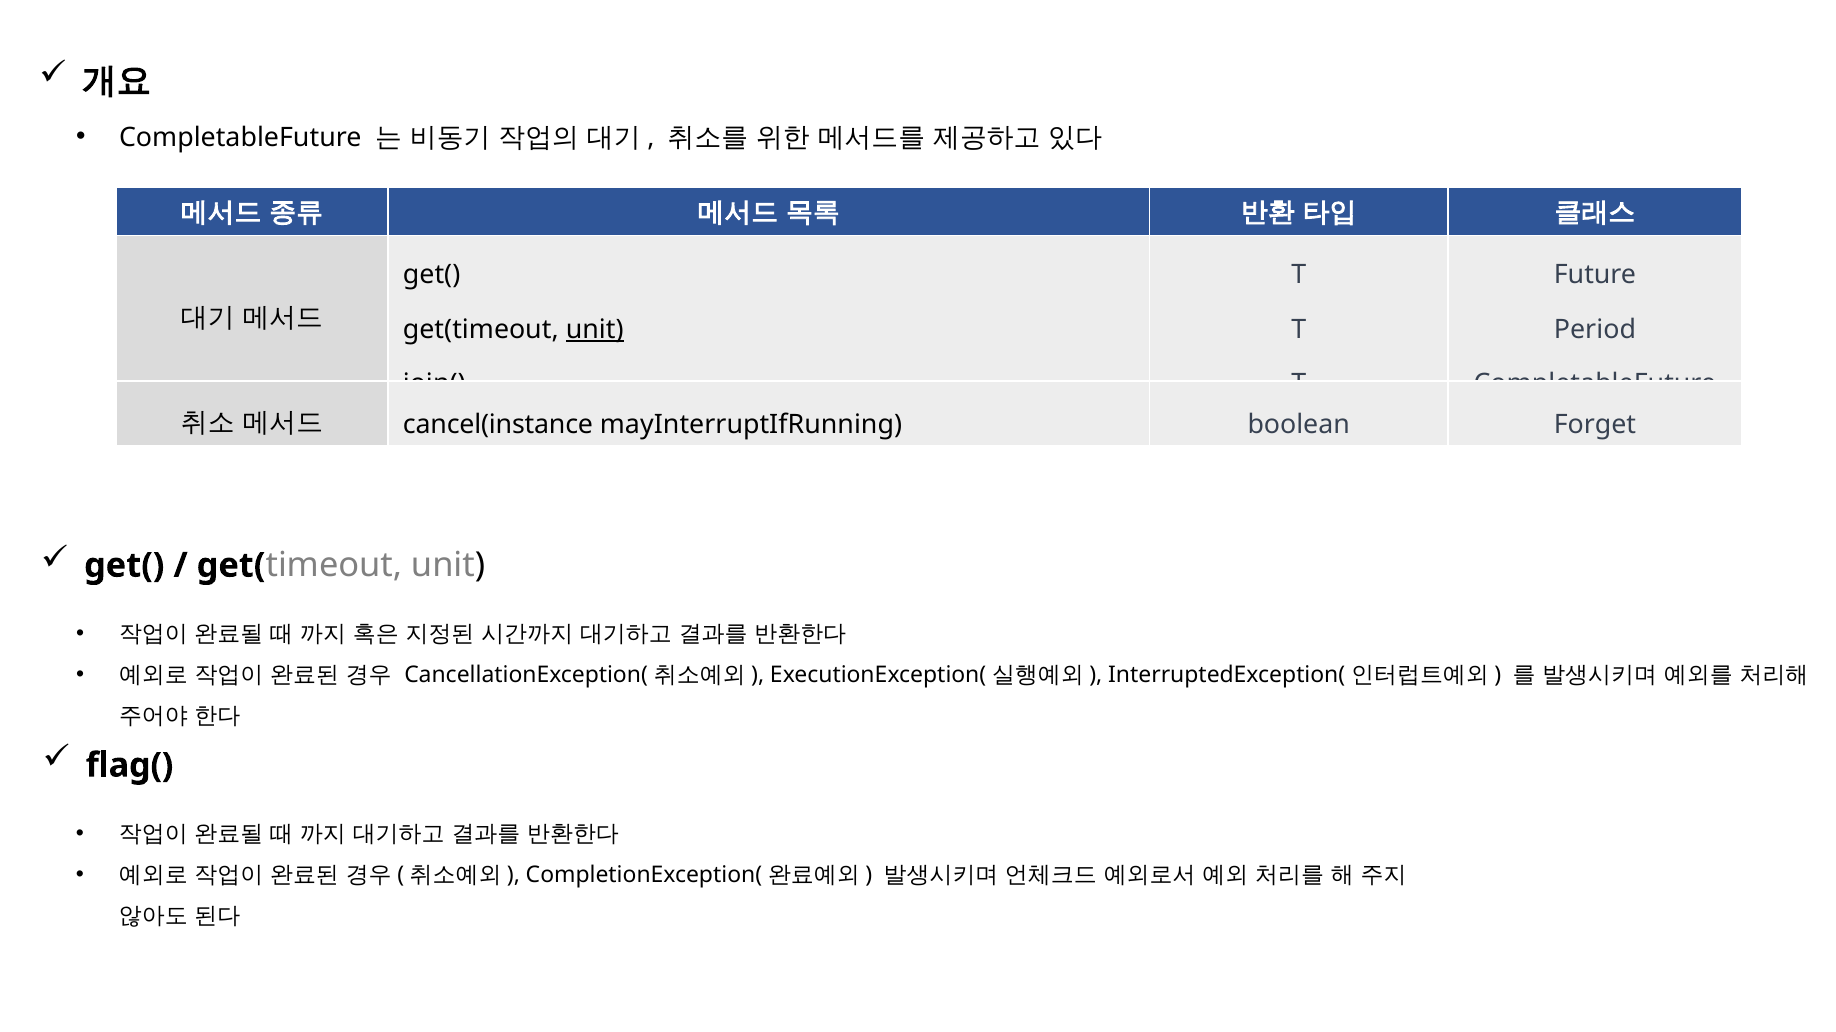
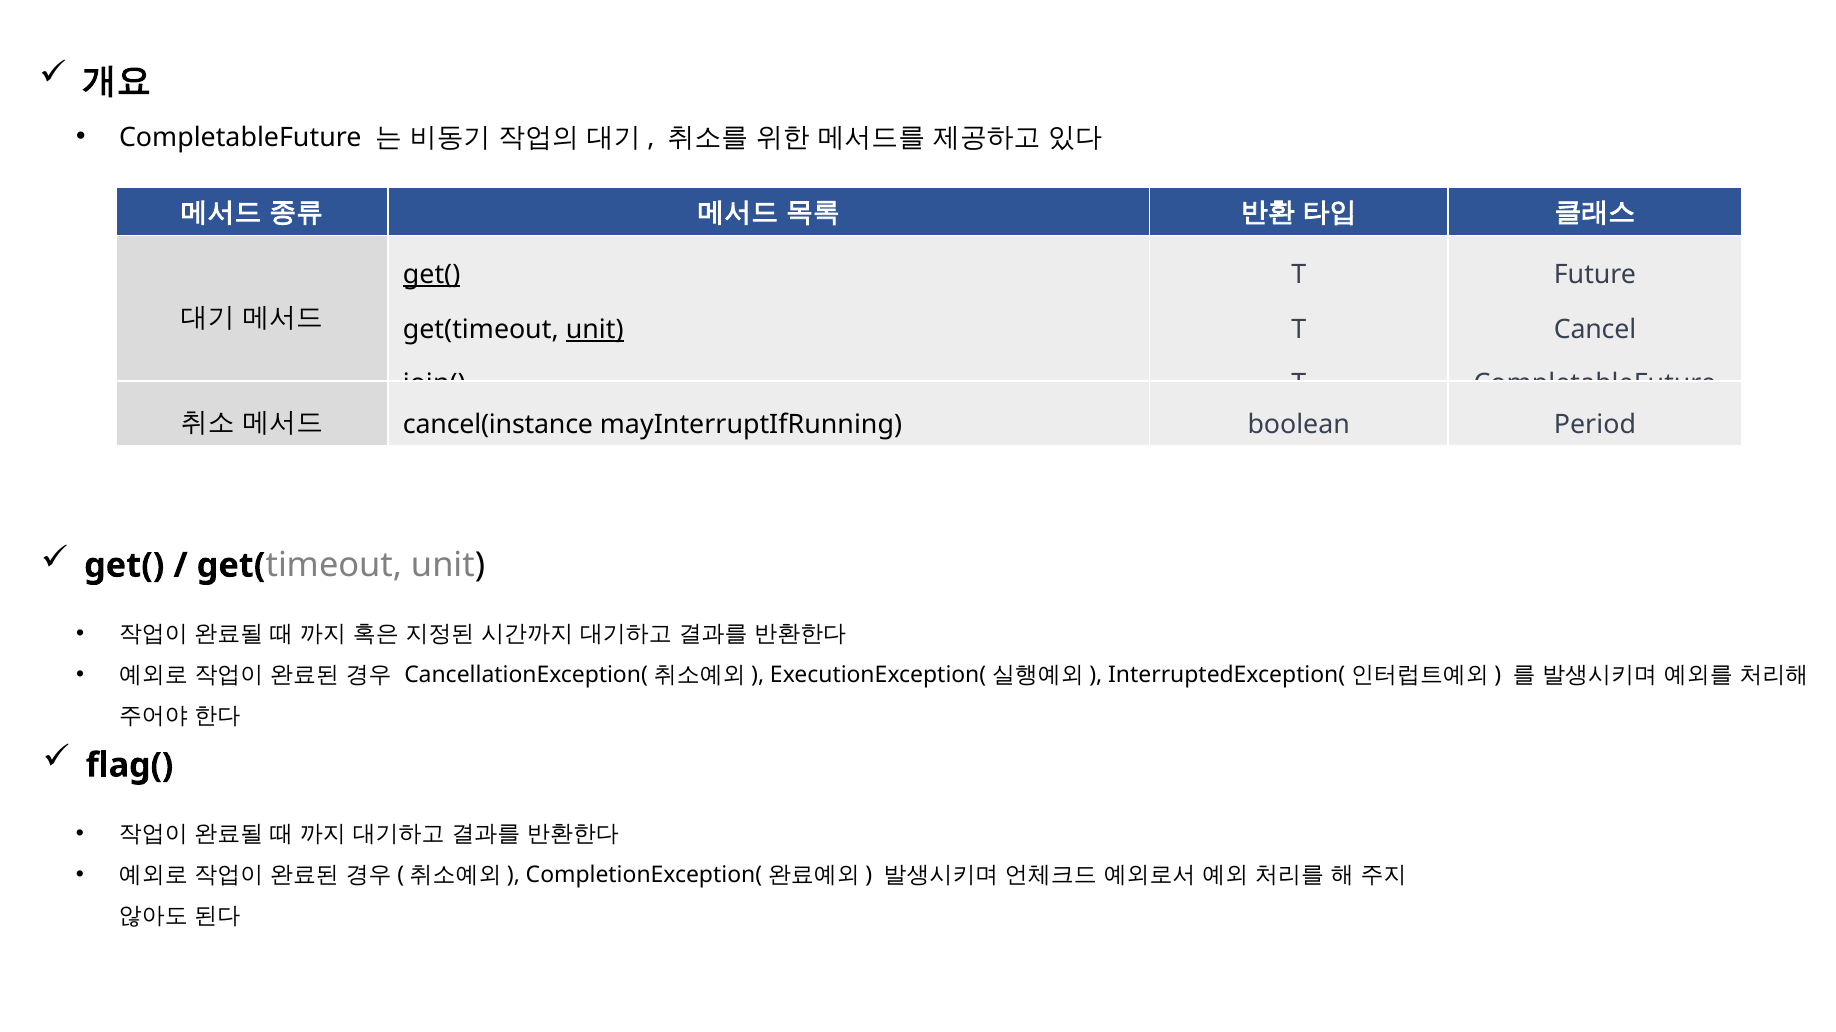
get( underline: none -> present (432, 275)
Period: Period -> Cancel (1595, 329)
Forget: Forget -> Period (1595, 425)
